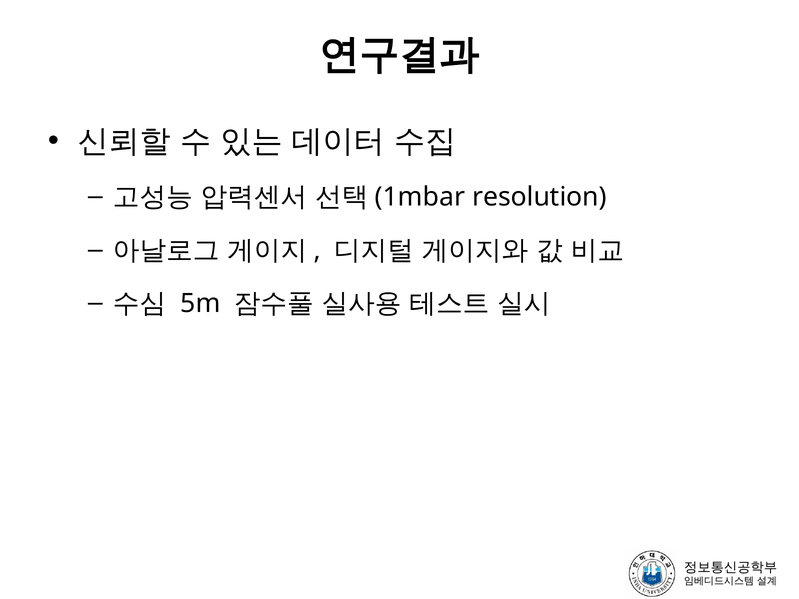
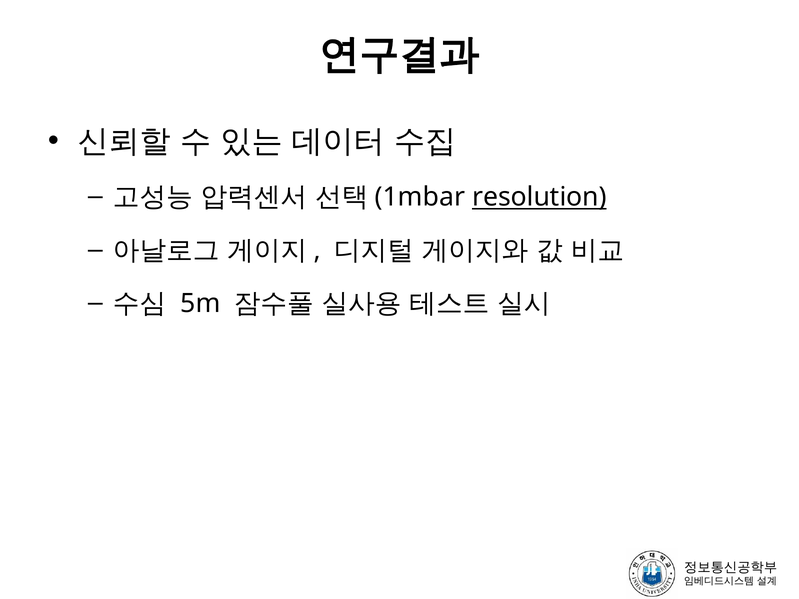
resolution underline: none -> present (539, 197)
